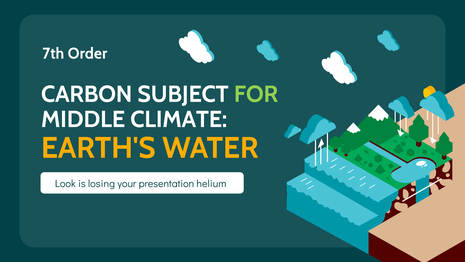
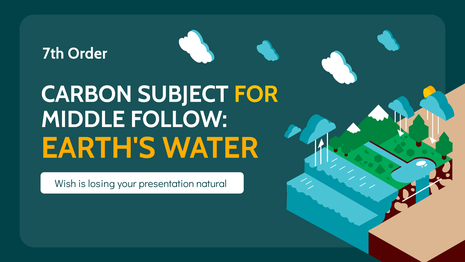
FOR colour: light green -> yellow (256, 94)
CLIMATE: CLIMATE -> FOLLOW (179, 119)
Look: Look -> Wish (65, 183)
helium: helium -> natural (212, 183)
